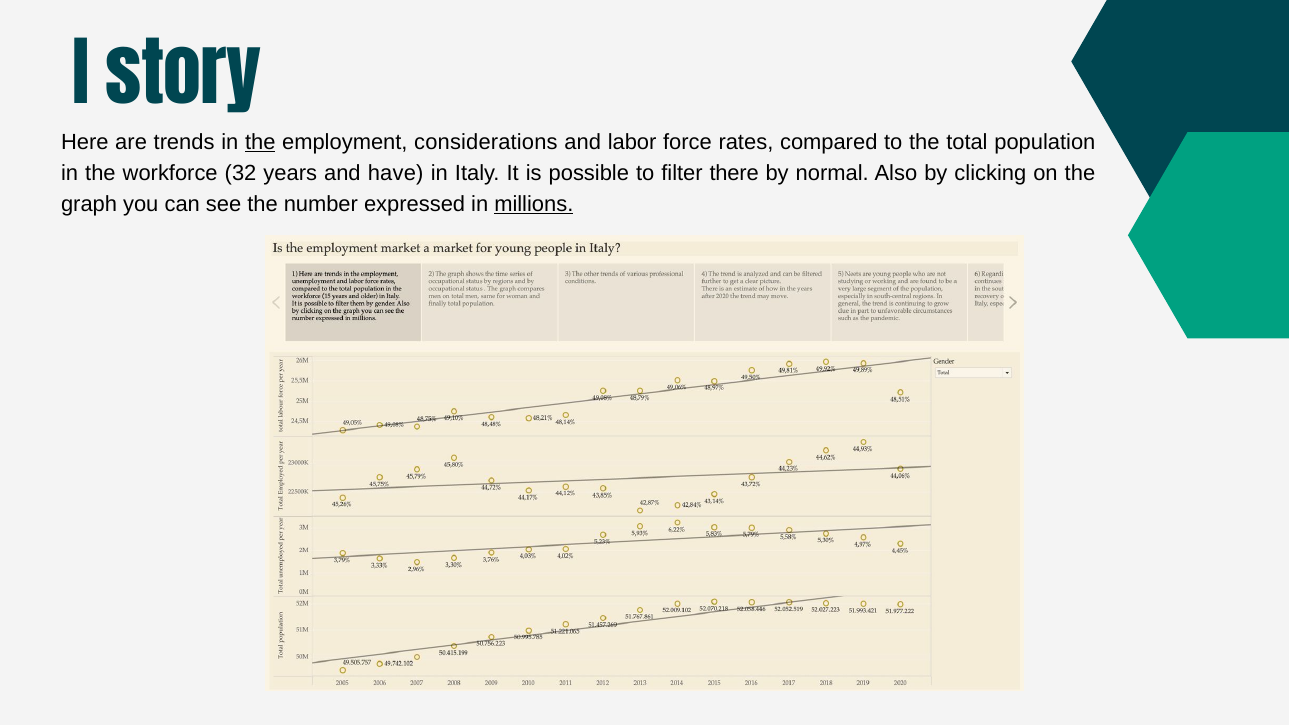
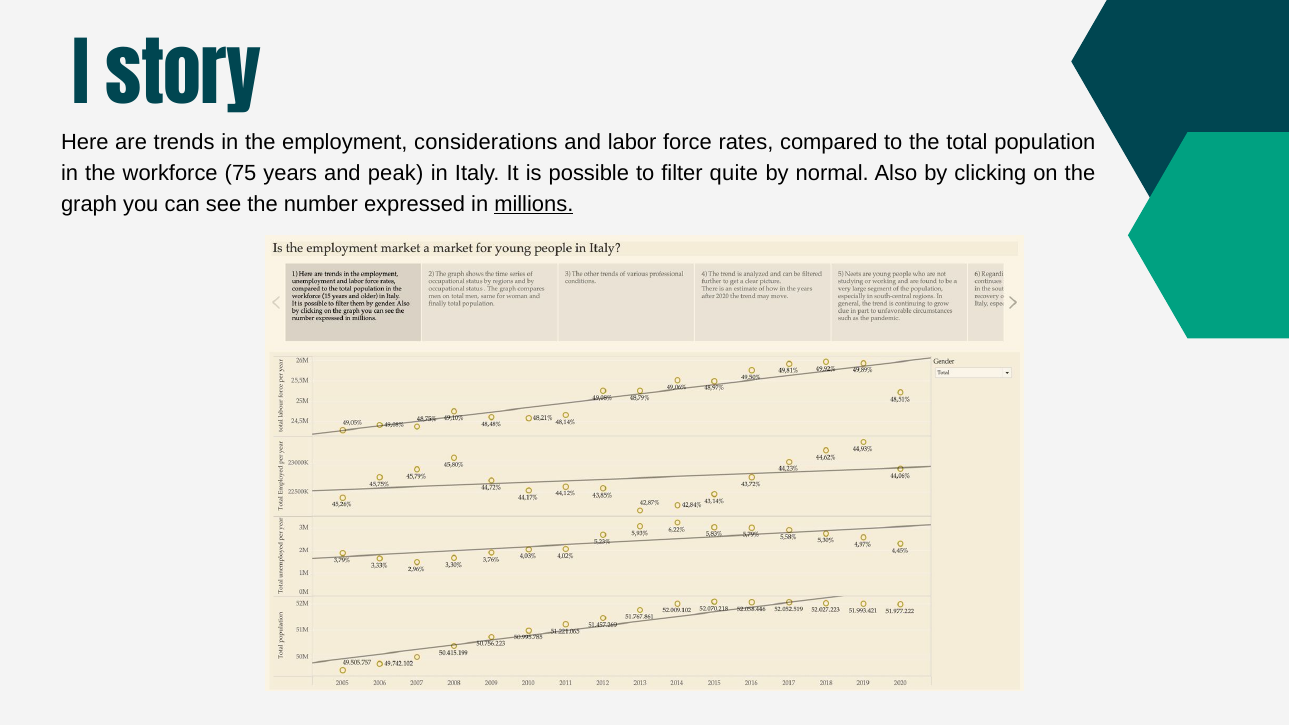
the underline: present -> none (260, 142)
32: 32 -> 75 (241, 173)
have: have -> peak (396, 173)
there: there -> quite (734, 173)
